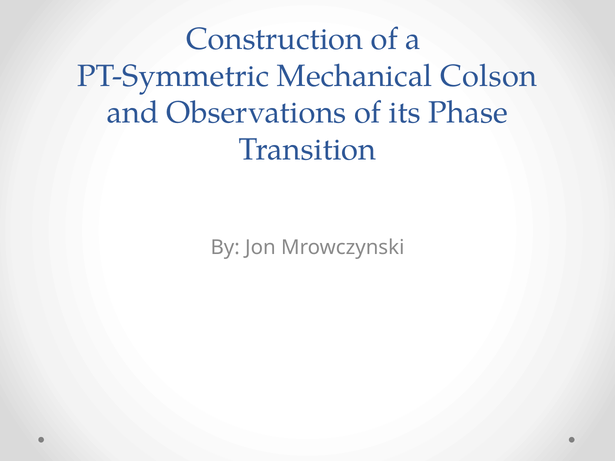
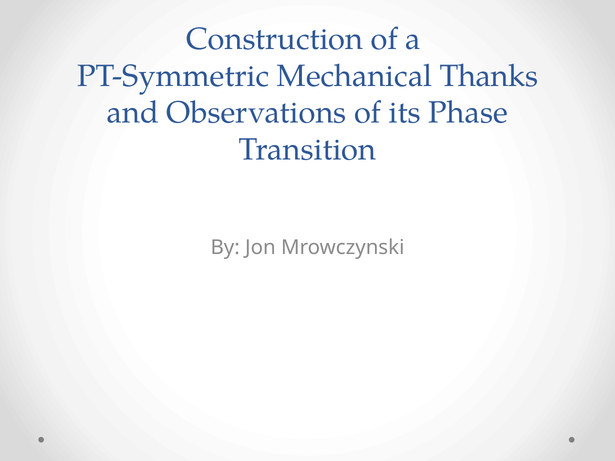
Colson: Colson -> Thanks (489, 76)
